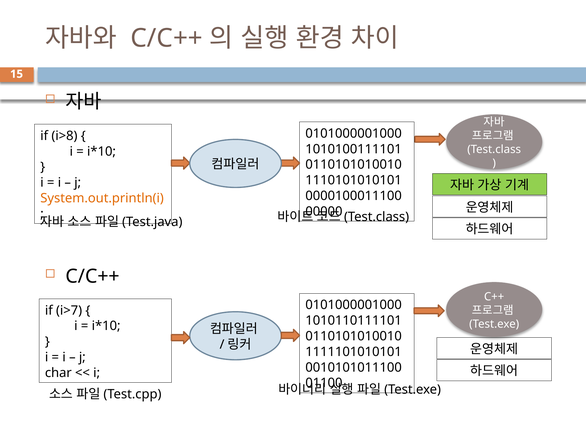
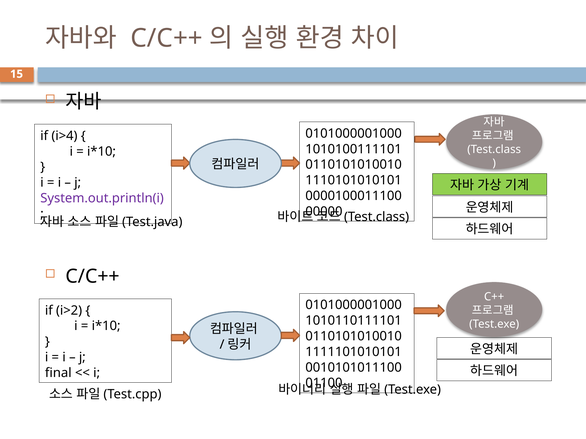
i>8: i>8 -> i>4 (64, 136)
System.out.println(i colour: orange -> purple (102, 198)
i>7: i>7 -> i>2 (69, 311)
char: char -> final (58, 373)
